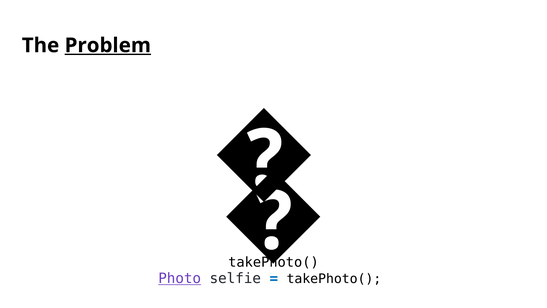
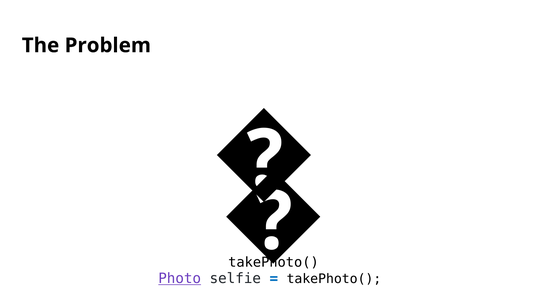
Problem underline: present -> none (108, 45)
